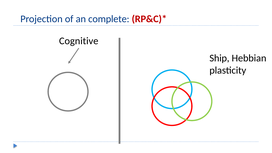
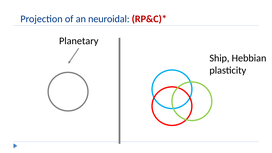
complete: complete -> neuroidal (109, 19)
Cognitive: Cognitive -> Planetary (79, 41)
